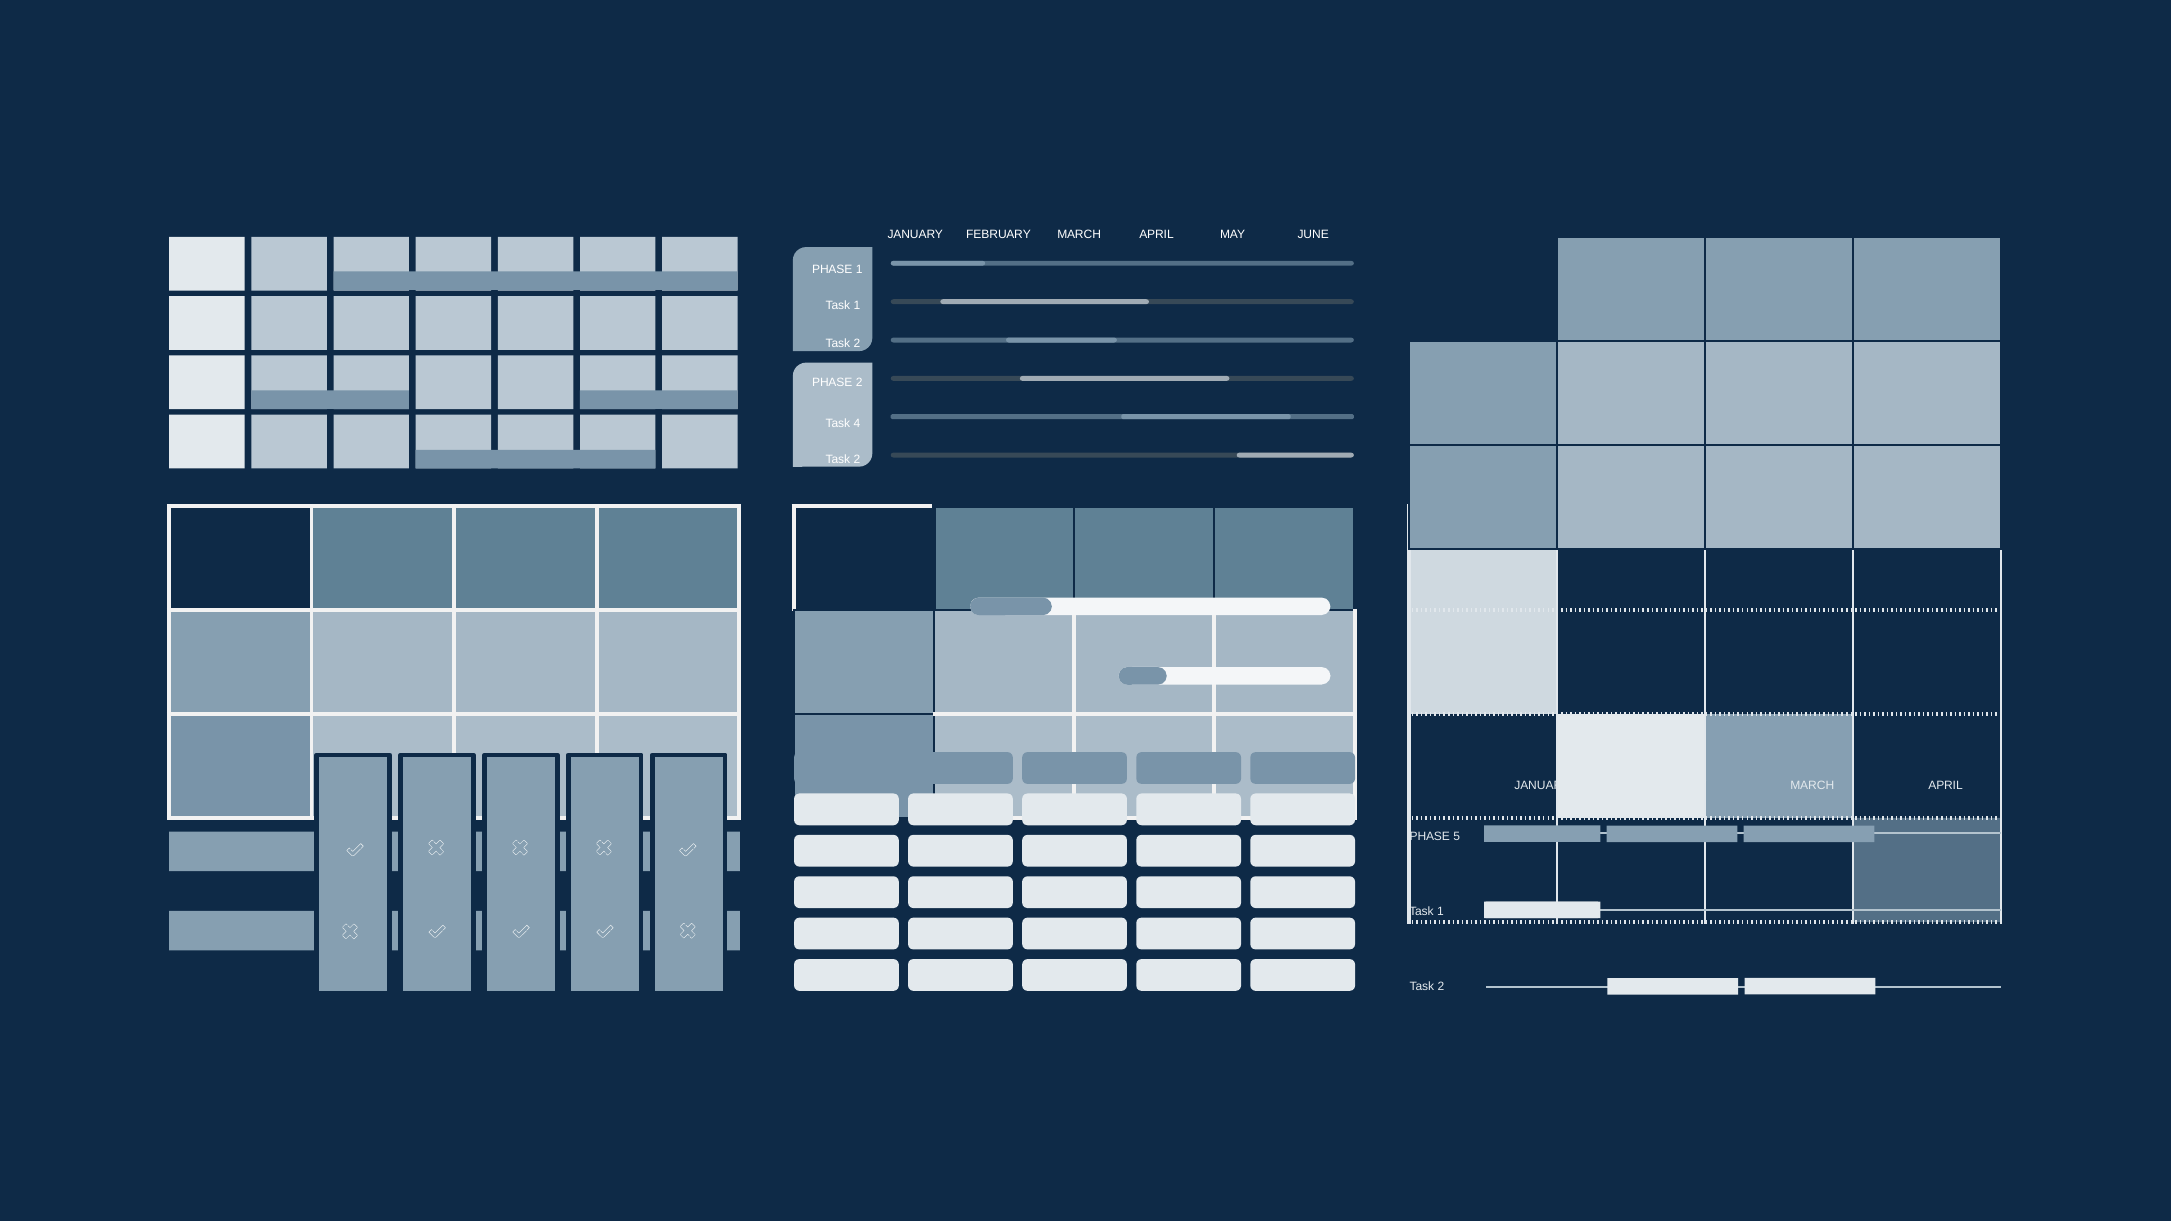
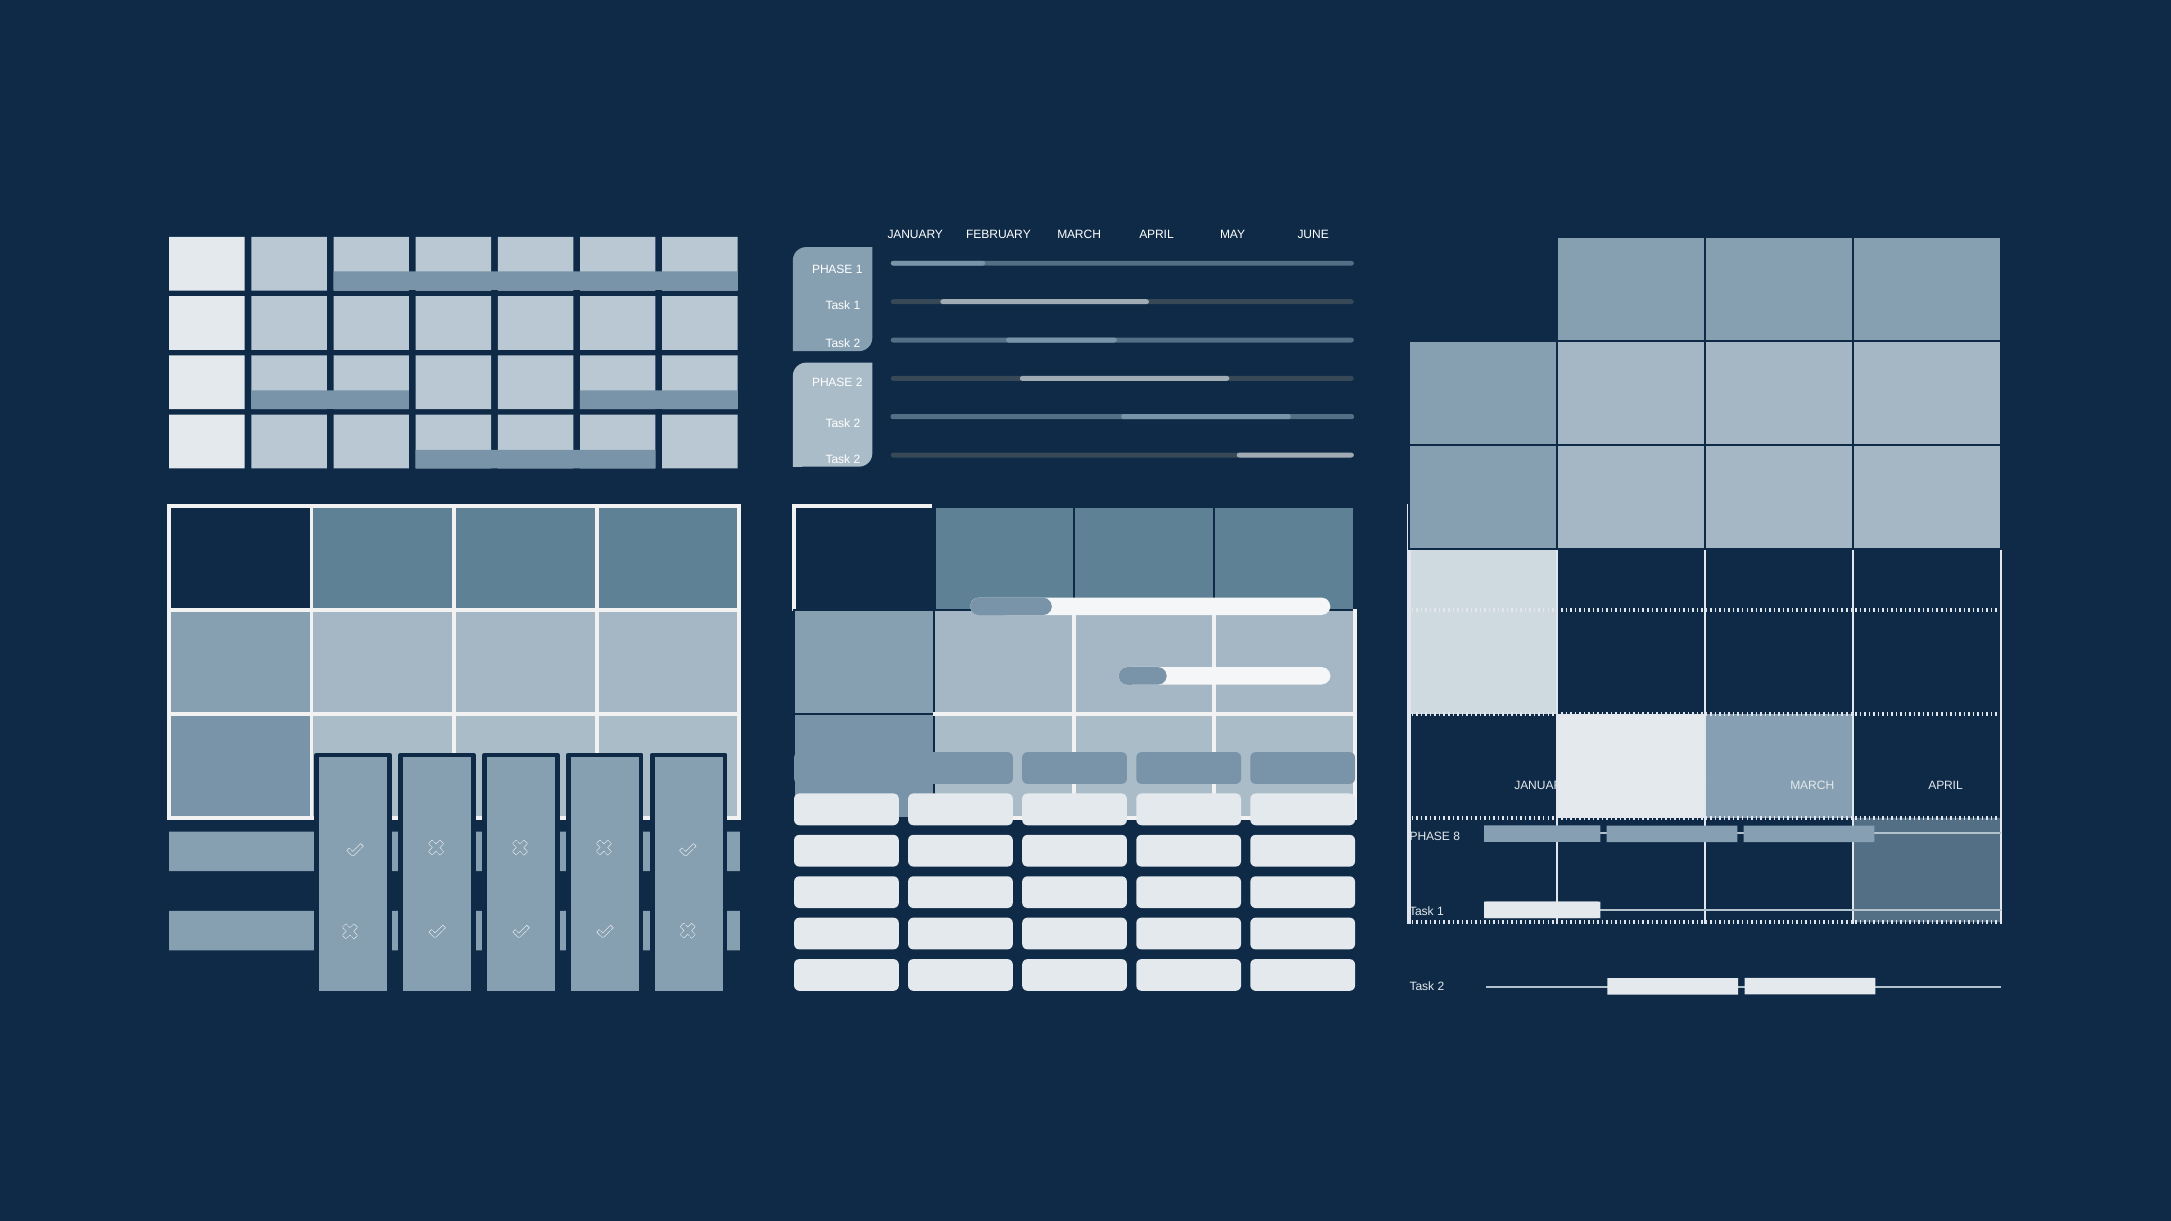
4: 4 -> 2 (857, 424)
5: 5 -> 8 (1457, 836)
